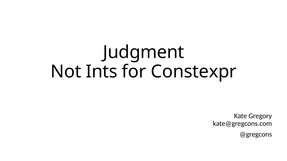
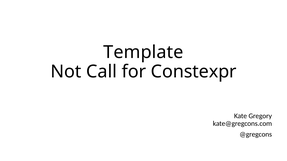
Judgment: Judgment -> Template (143, 52)
Ints: Ints -> Call (101, 72)
